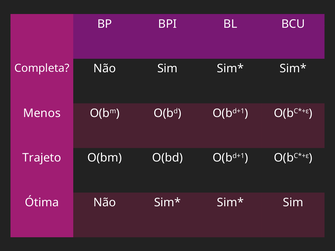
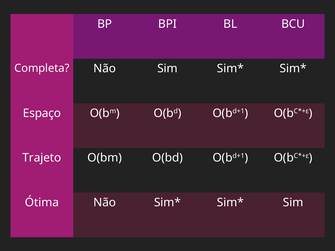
Menos: Menos -> Espaço (42, 113)
